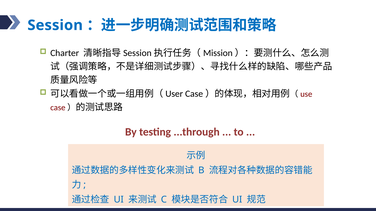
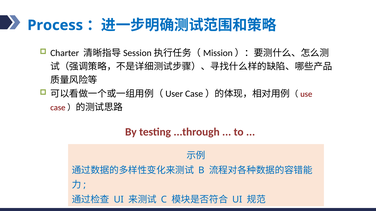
Session: Session -> Process (55, 25)
